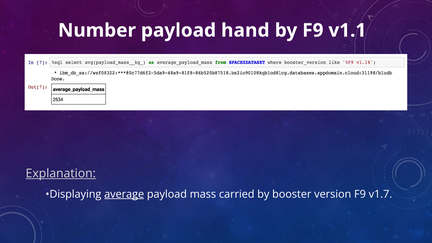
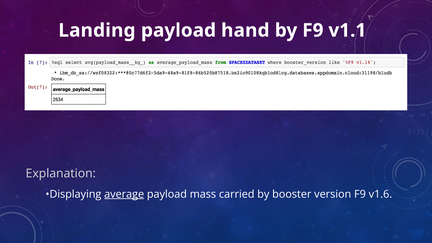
Number: Number -> Landing (97, 30)
Explanation underline: present -> none (61, 173)
v1.7: v1.7 -> v1.6 (380, 194)
